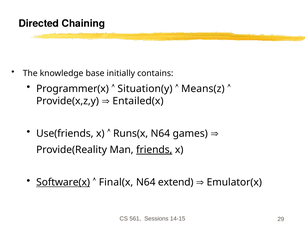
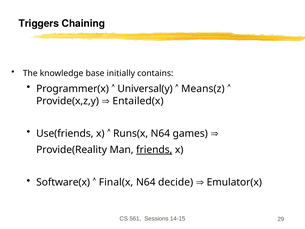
Directed: Directed -> Triggers (39, 24)
Situation(y: Situation(y -> Universal(y (145, 89)
Software(x underline: present -> none (63, 182)
extend: extend -> decide (176, 182)
